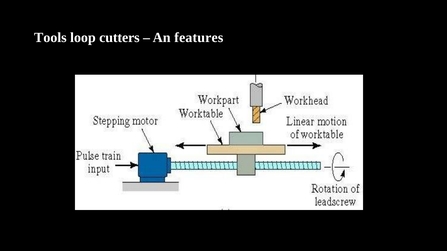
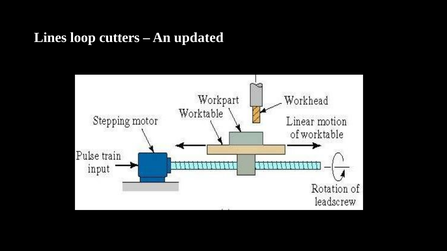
Tools: Tools -> Lines (50, 38)
features: features -> updated (199, 38)
